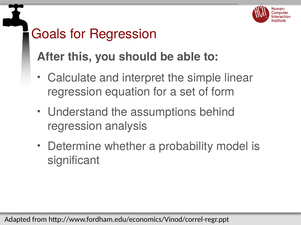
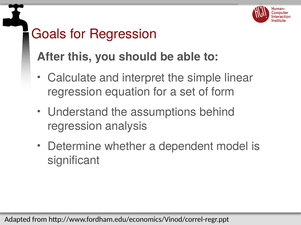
probability: probability -> dependent (186, 147)
